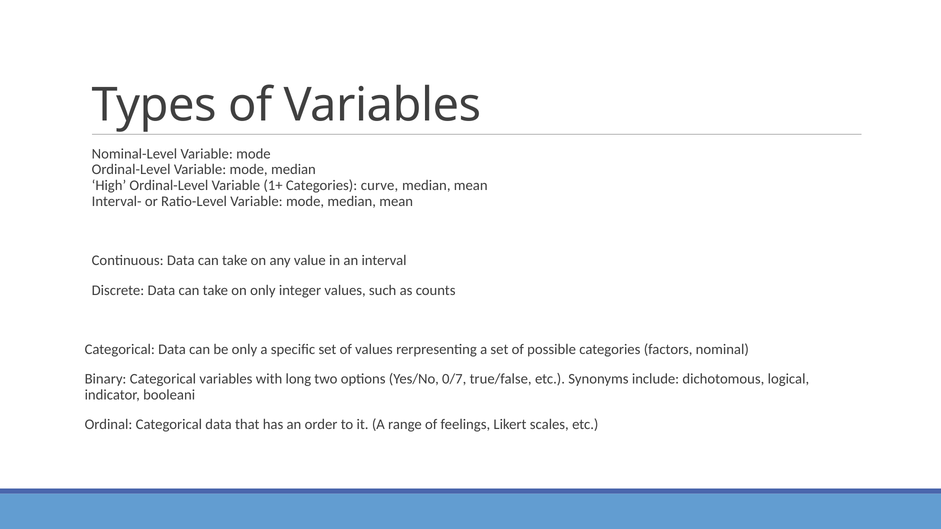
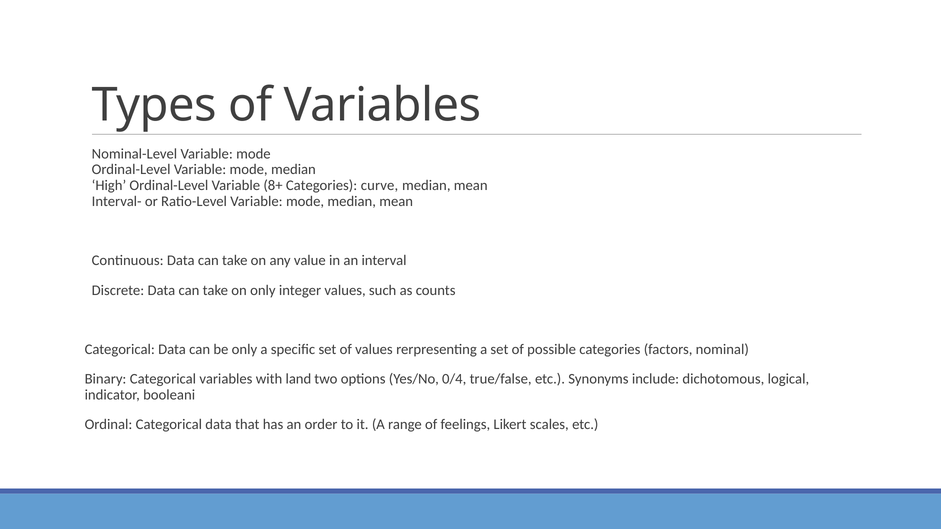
1+: 1+ -> 8+ (273, 186)
long: long -> land (298, 379)
0/7: 0/7 -> 0/4 (454, 379)
